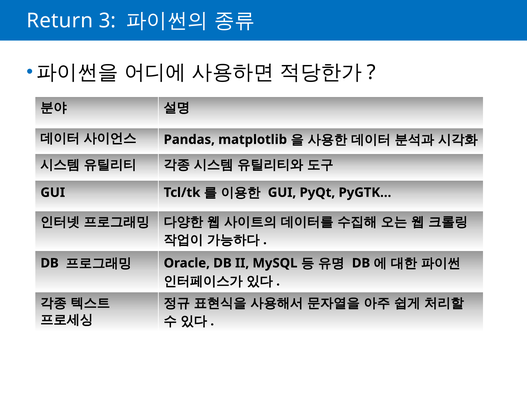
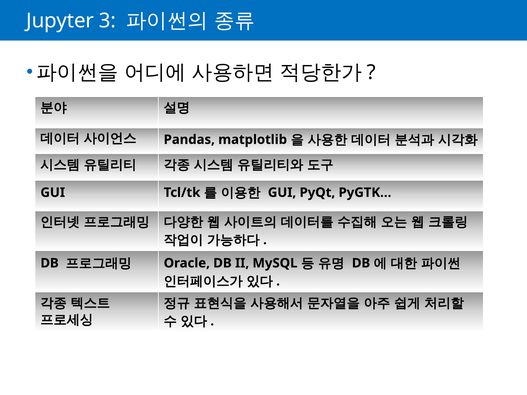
Return: Return -> Jupyter (60, 21)
